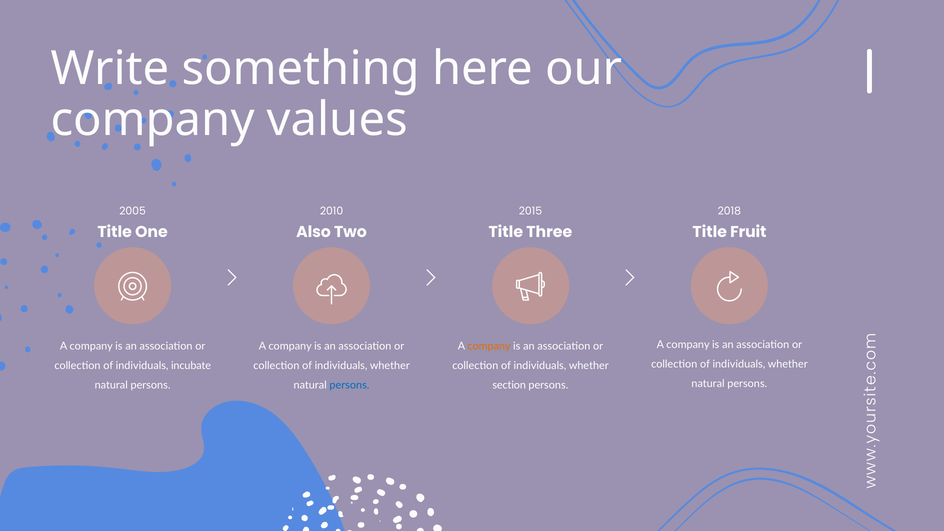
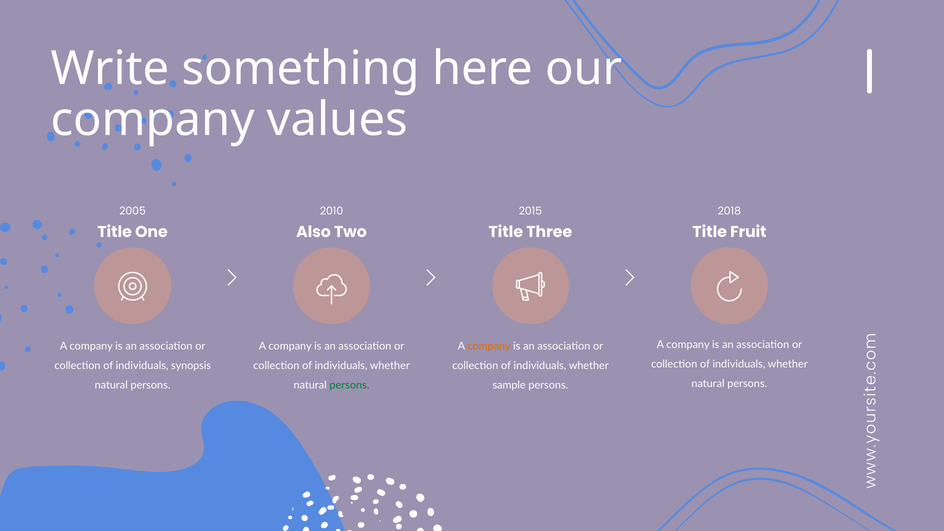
incubate: incubate -> synopsis (191, 366)
persons colour: blue -> green (349, 385)
section: section -> sample (509, 385)
